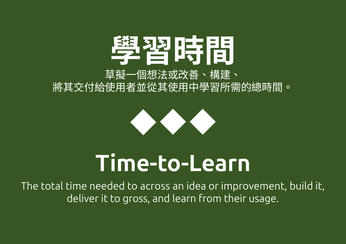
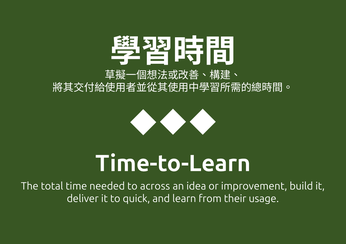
gross: gross -> quick (136, 199)
